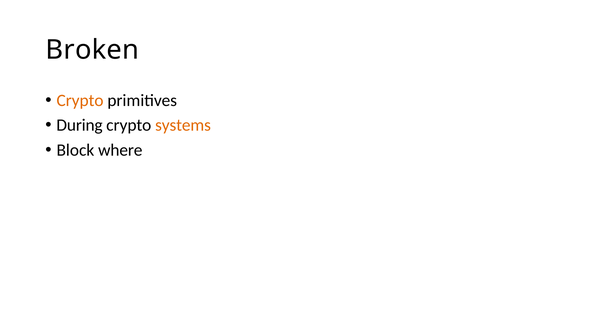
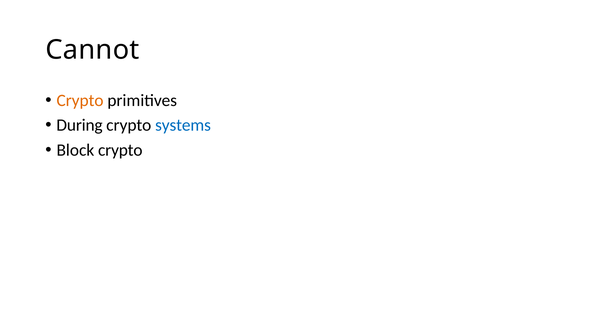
Broken: Broken -> Cannot (92, 50)
systems colour: orange -> blue (183, 125)
Block where: where -> crypto (120, 150)
